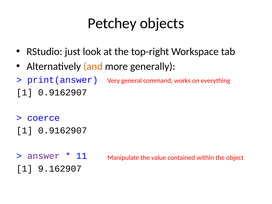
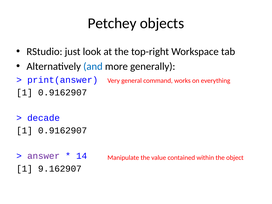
and colour: orange -> blue (93, 66)
coerce: coerce -> decade (44, 118)
11: 11 -> 14 (82, 156)
